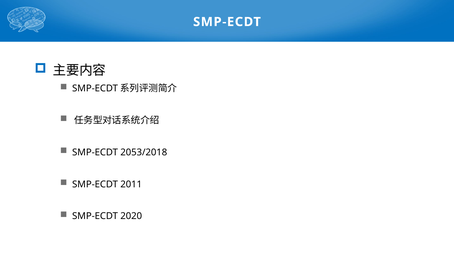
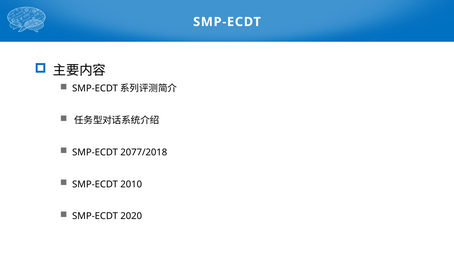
2053/2018: 2053/2018 -> 2077/2018 (144, 153)
2011: 2011 -> 2010 (131, 184)
